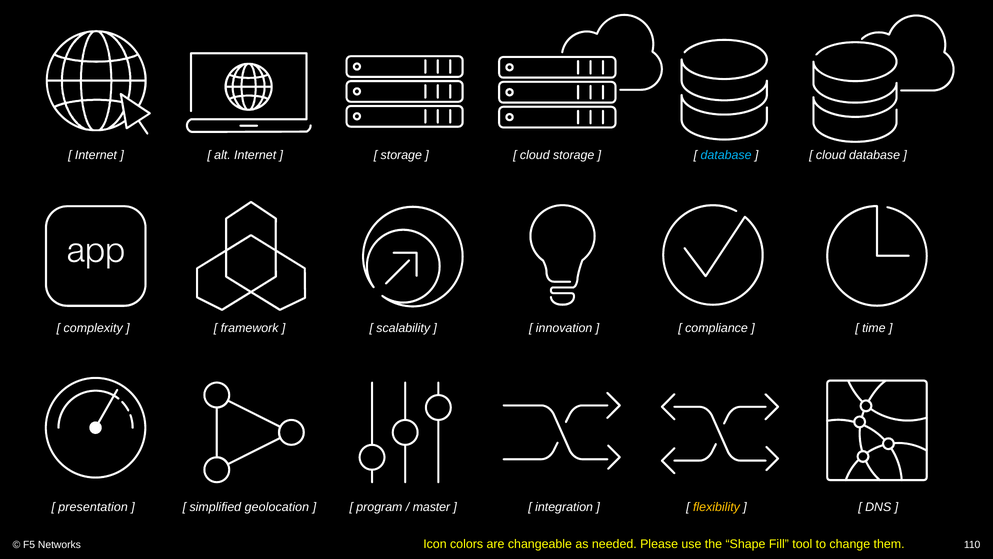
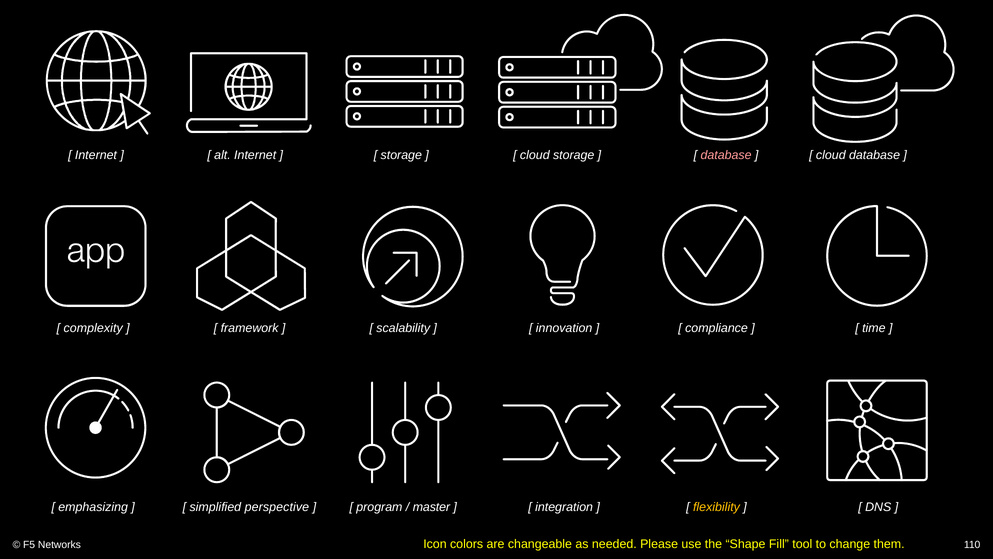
database colour: light blue -> pink (726, 155)
presentation: presentation -> emphasizing (93, 507)
geolocation: geolocation -> perspective (277, 507)
